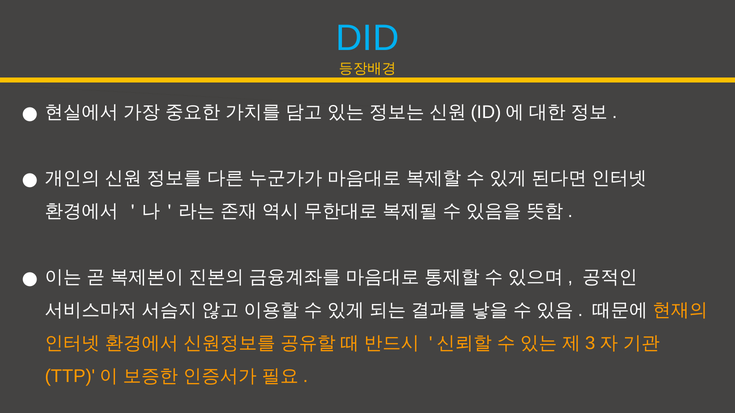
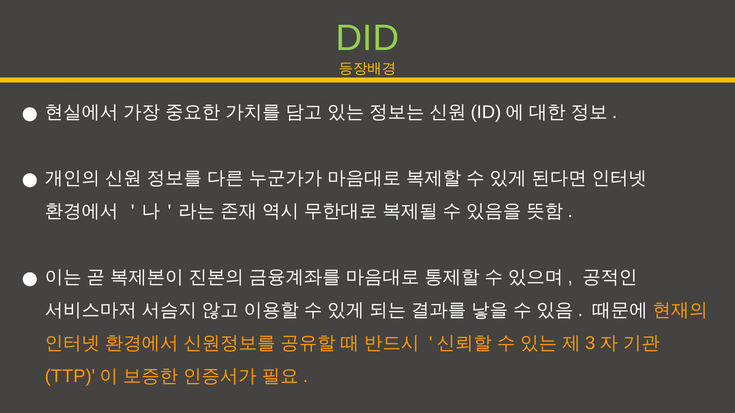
DID colour: light blue -> light green (368, 38)
